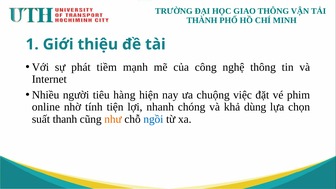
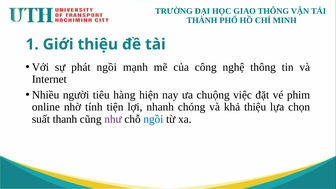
phát tiềm: tiềm -> ngồi (107, 67)
khả dùng: dùng -> thiệu (255, 107)
như colour: orange -> purple (113, 119)
